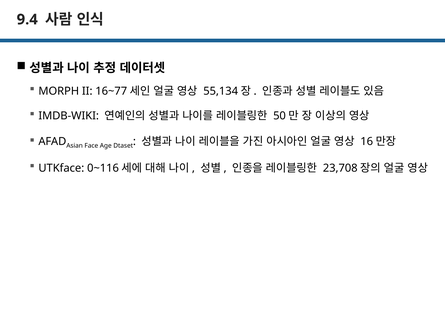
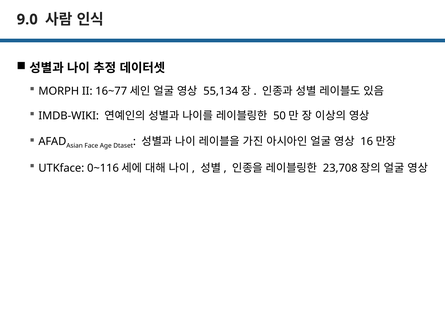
9.4: 9.4 -> 9.0 (27, 19)
